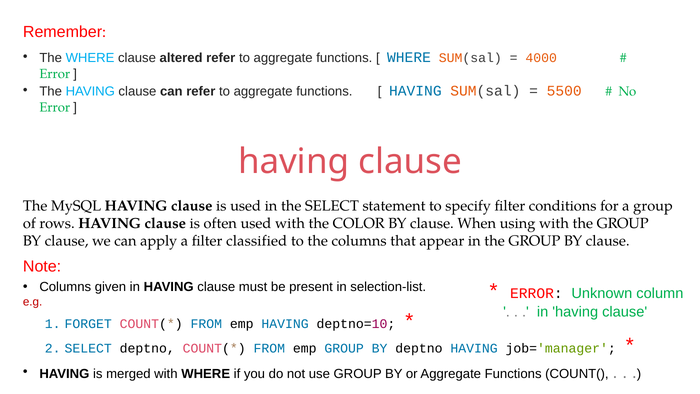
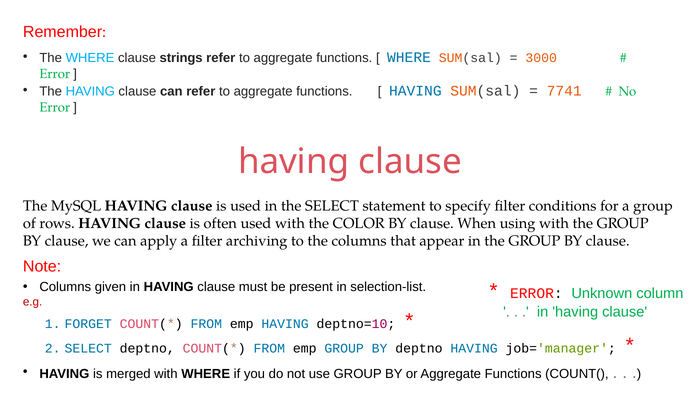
altered: altered -> strings (181, 58)
4000: 4000 -> 3000 (541, 58)
5500: 5500 -> 7741 (564, 91)
classified: classified -> archiving (257, 241)
